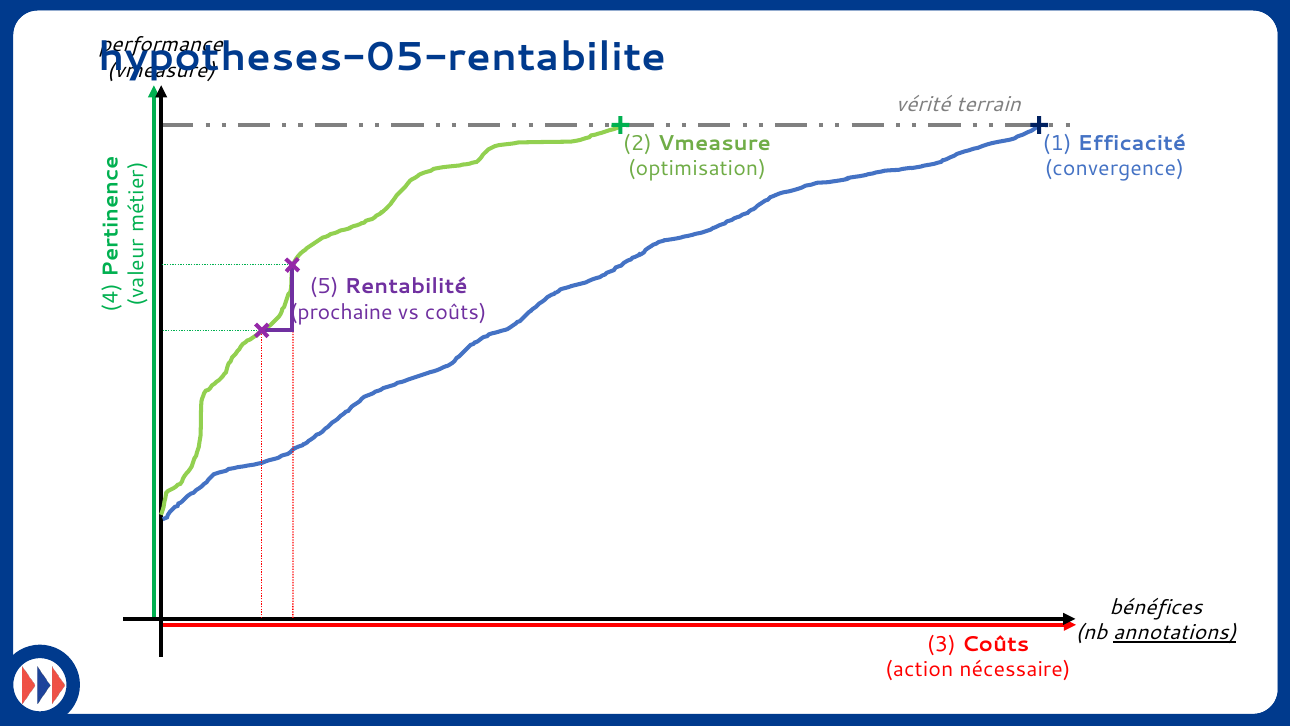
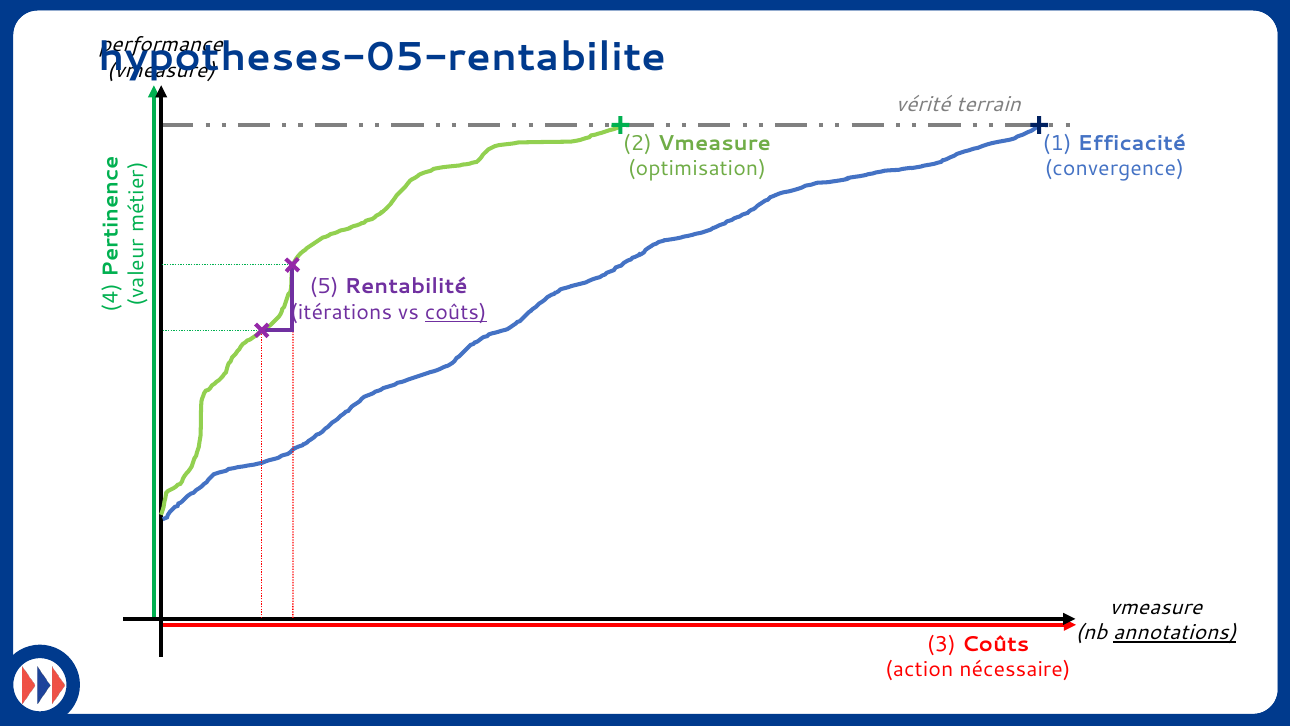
prochaine: prochaine -> itérations (341, 312)
coûts underline: none -> present (456, 312)
bénéfices: bénéfices -> vmeasure (1156, 607)
